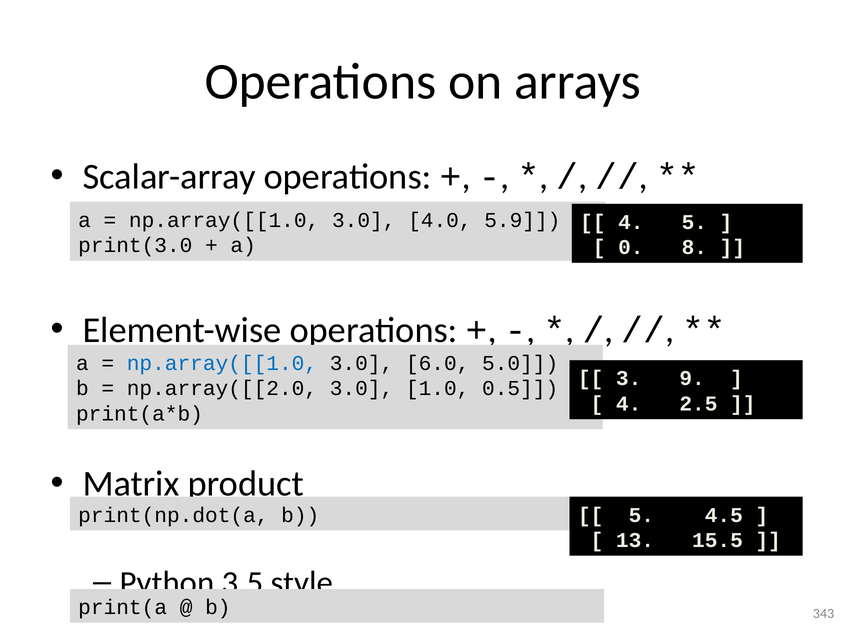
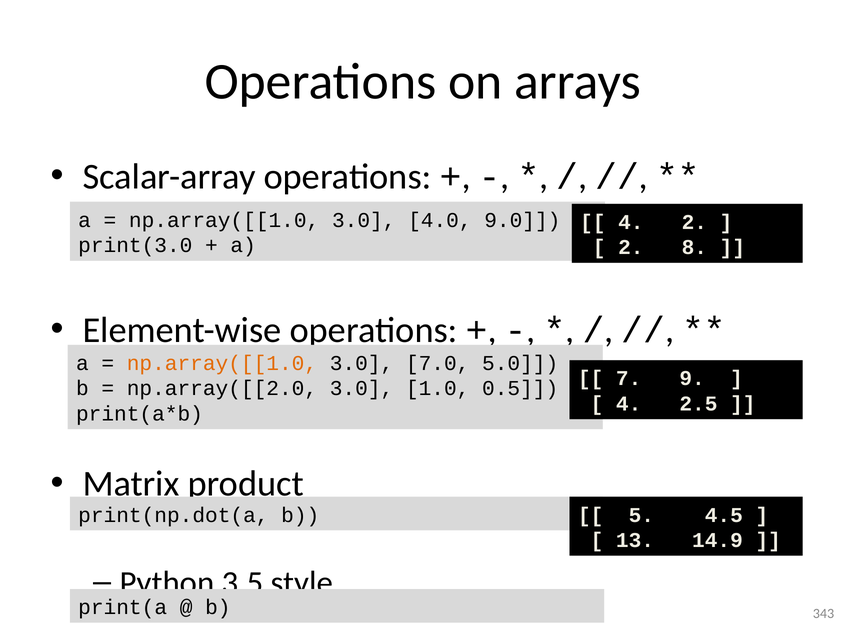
5.9: 5.9 -> 9.0 (522, 220)
4 5: 5 -> 2 (694, 222)
0: 0 -> 2 (631, 248)
np.array([[1.0 colour: blue -> orange (222, 363)
6.0: 6.0 -> 7.0 (438, 363)
3: 3 -> 7 (629, 379)
15.5: 15.5 -> 14.9 (717, 541)
